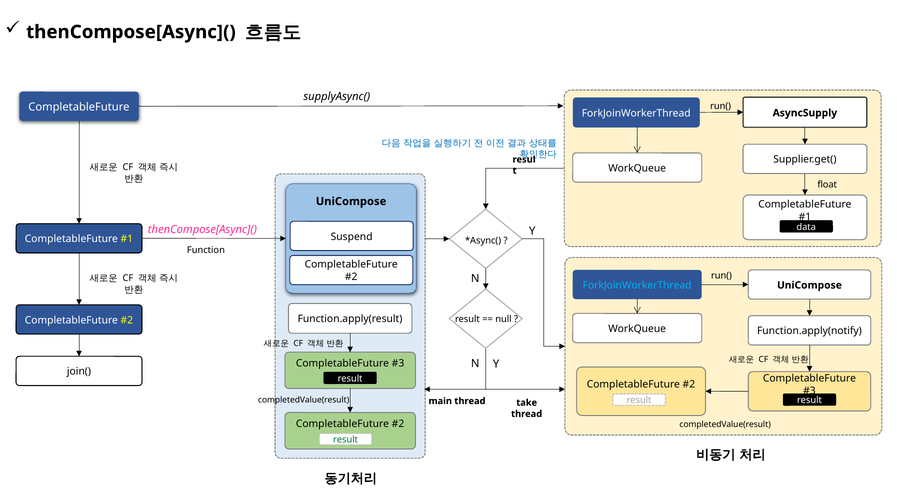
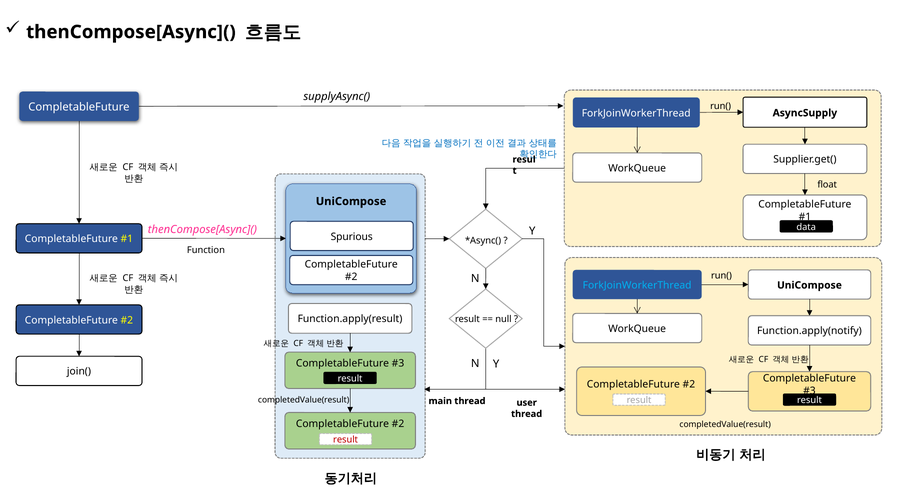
Suspend: Suspend -> Spurious (352, 237)
take: take -> user (527, 403)
result colour: green -> red (346, 440)
